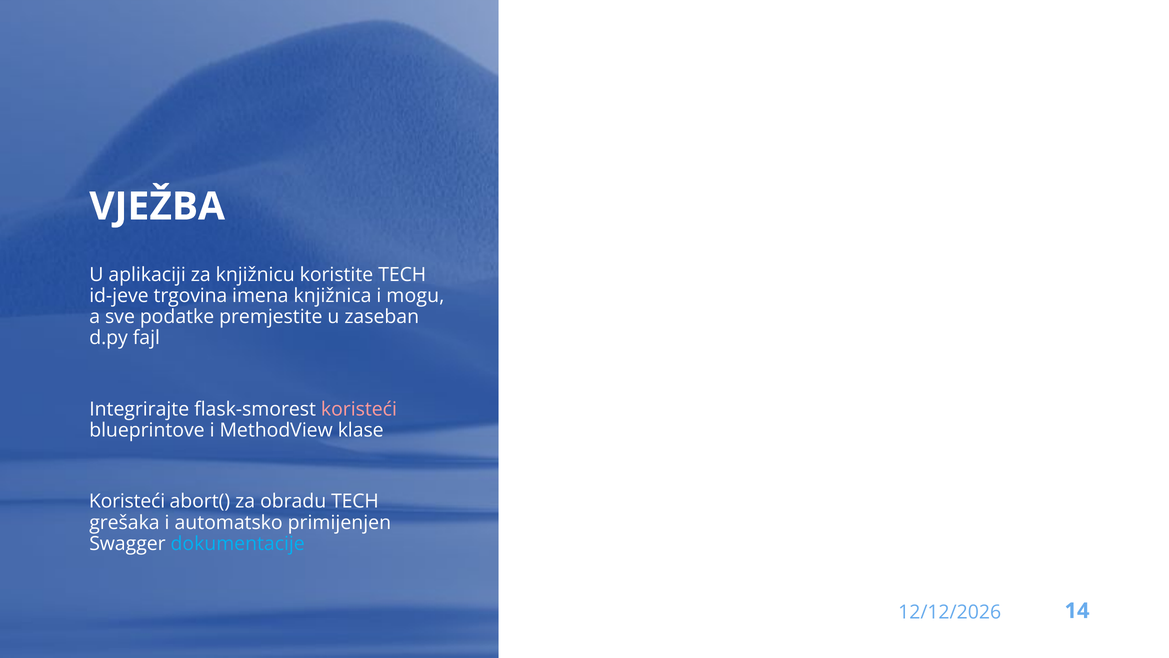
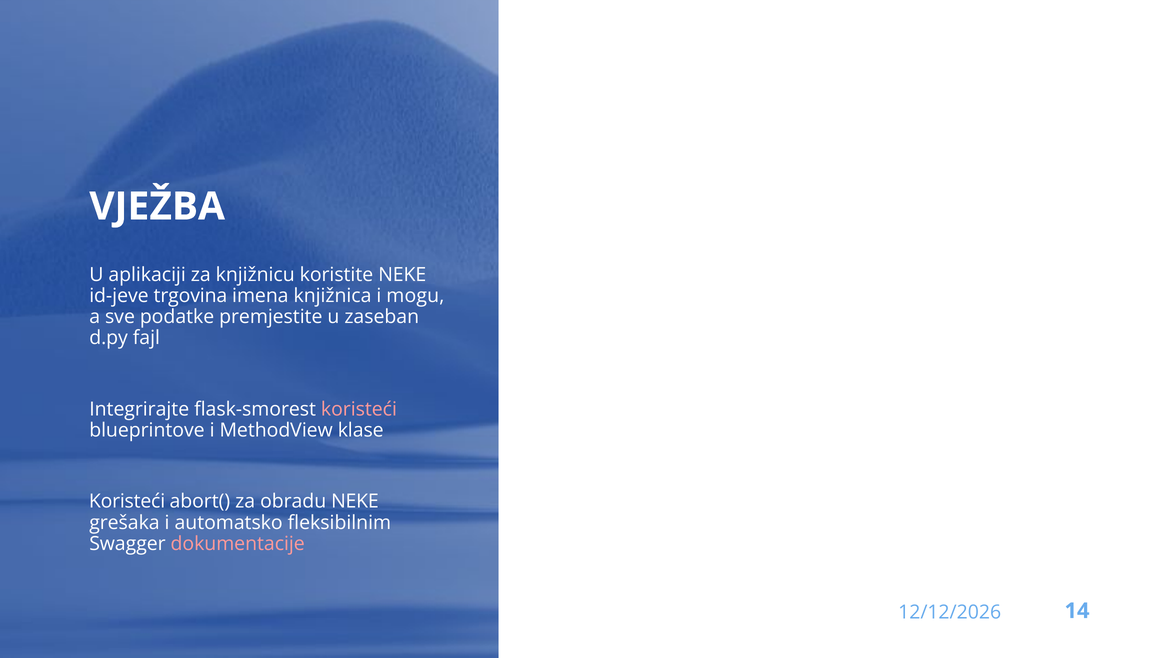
koristite TECH: TECH -> NEKE (402, 275)
obradu TECH: TECH -> NEKE (355, 501)
primijenjen: primijenjen -> fleksibilnim (339, 522)
dokumentacije colour: light blue -> pink (238, 543)
